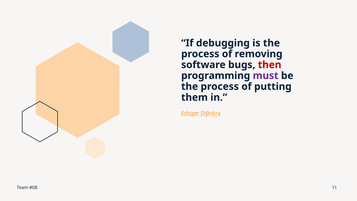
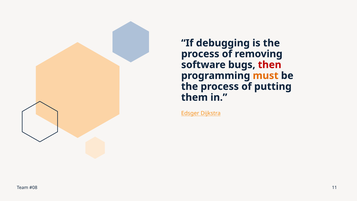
must colour: purple -> orange (266, 76)
